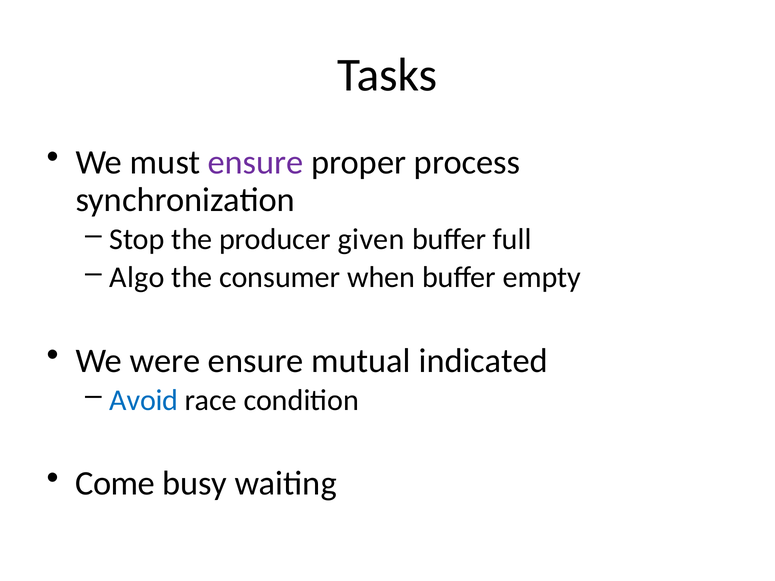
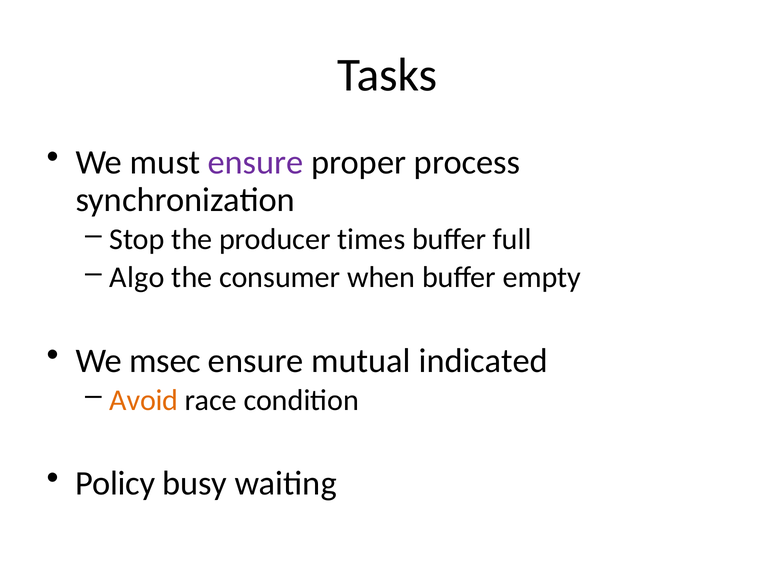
given: given -> times (371, 240)
were: were -> msec (165, 361)
Avoid colour: blue -> orange (144, 401)
Come: Come -> Policy (115, 484)
